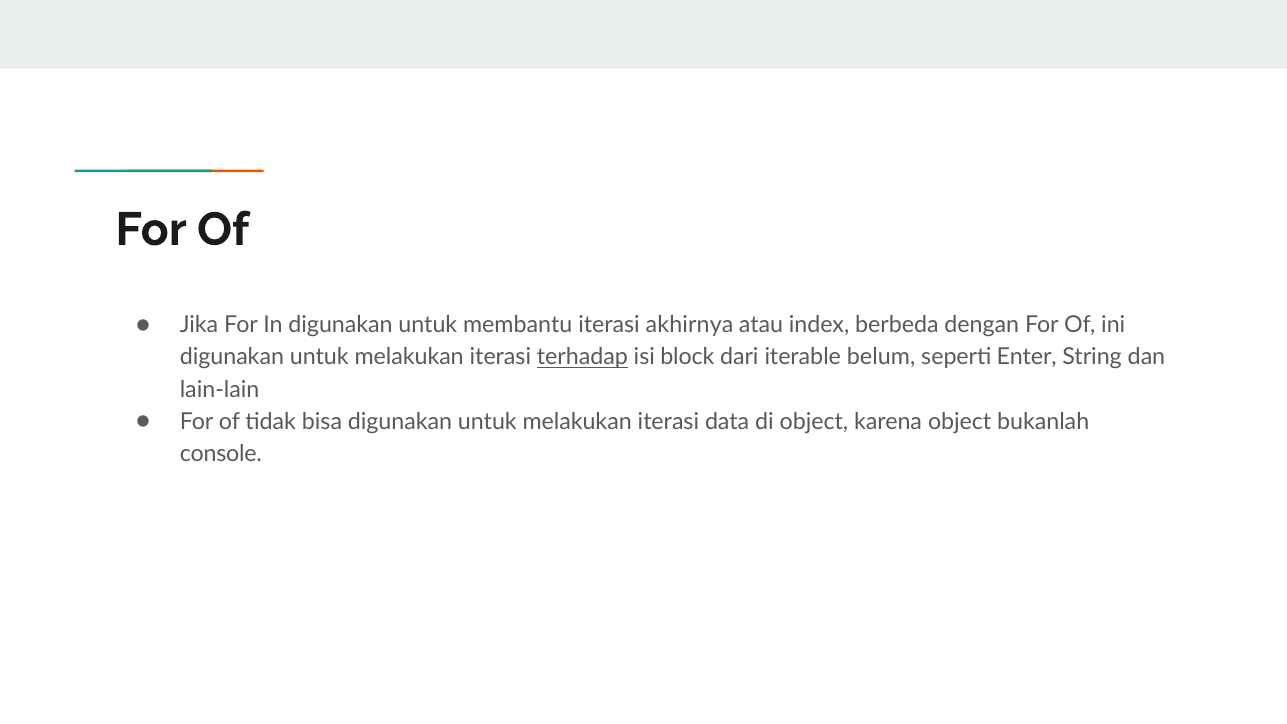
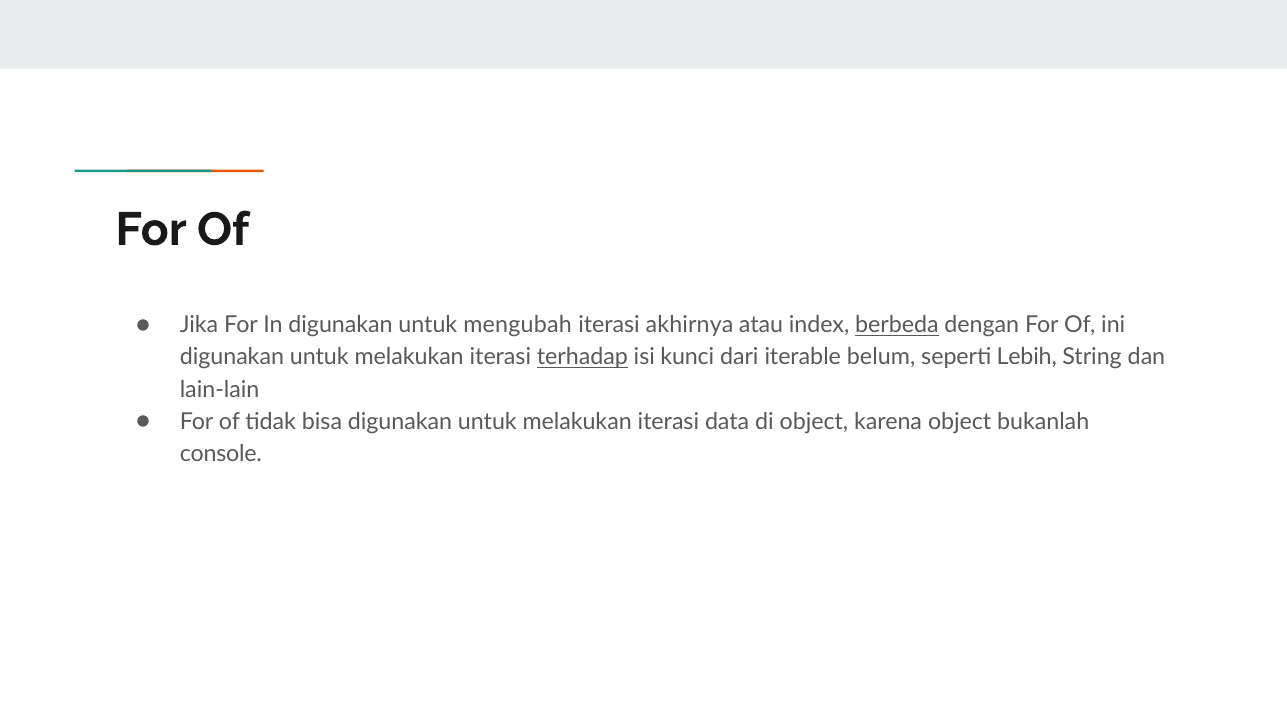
membantu: membantu -> mengubah (518, 325)
berbeda underline: none -> present (897, 325)
block: block -> kunci (687, 357)
Enter: Enter -> Lebih (1027, 357)
